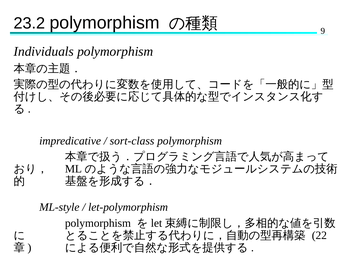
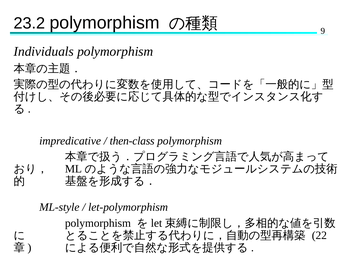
sort-class: sort-class -> then-class (132, 141)
